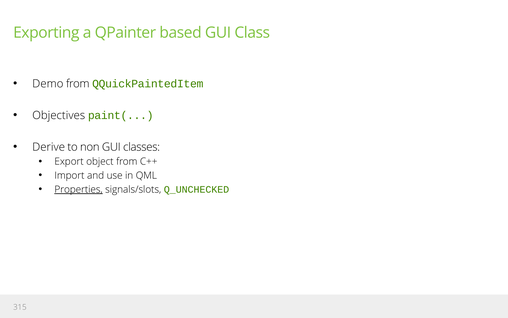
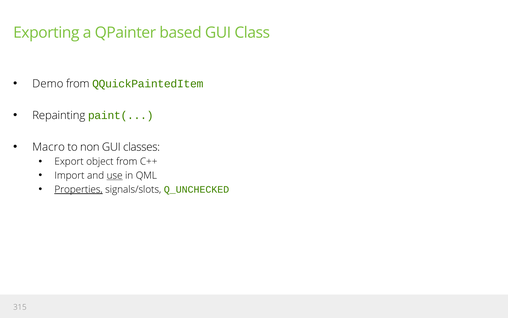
Objectives: Objectives -> Repainting (59, 115)
Derive: Derive -> Macro (49, 147)
use underline: none -> present (115, 175)
